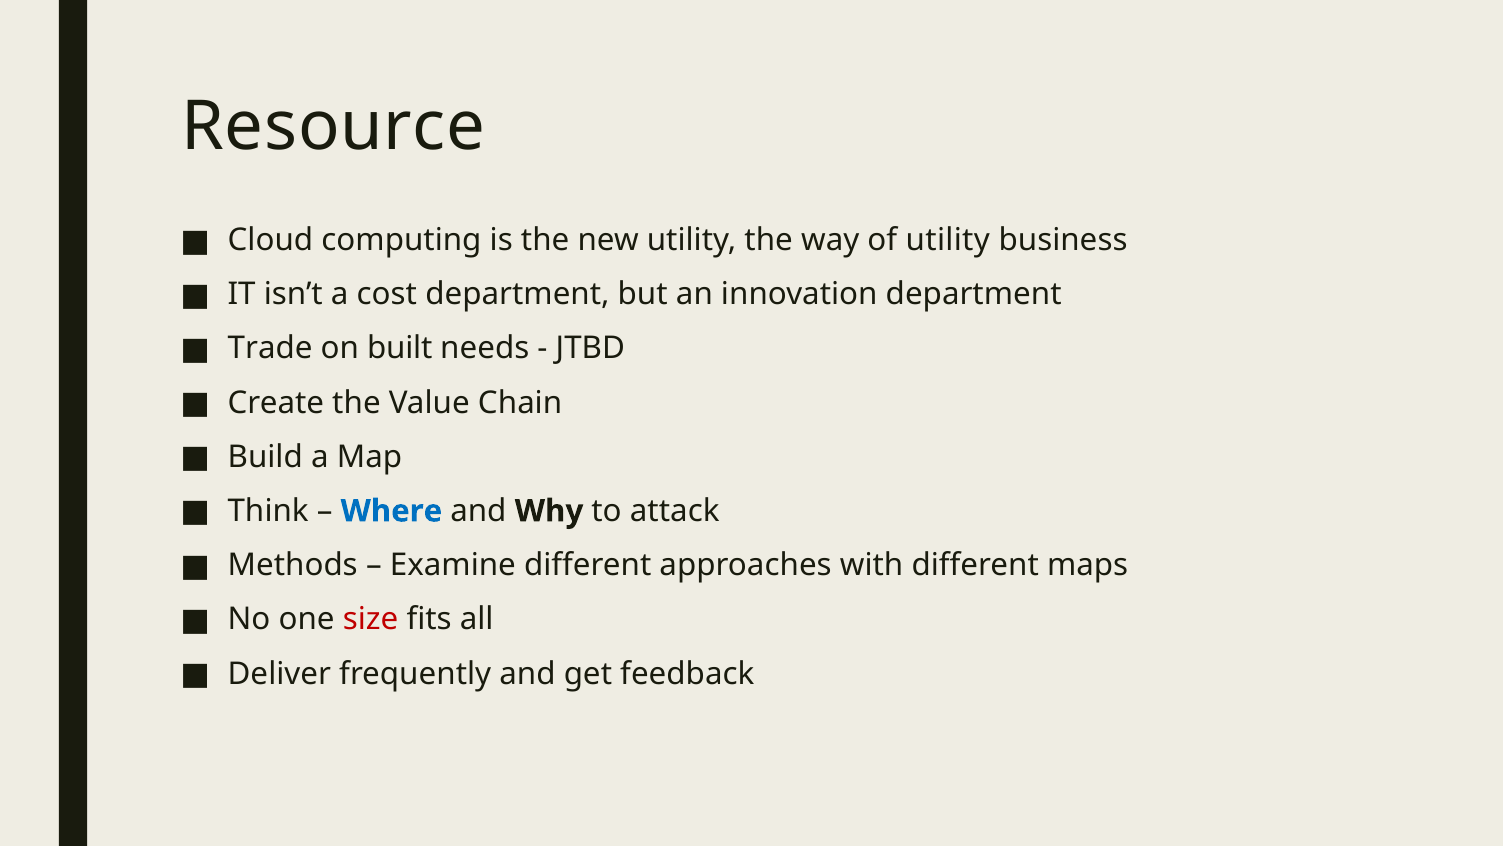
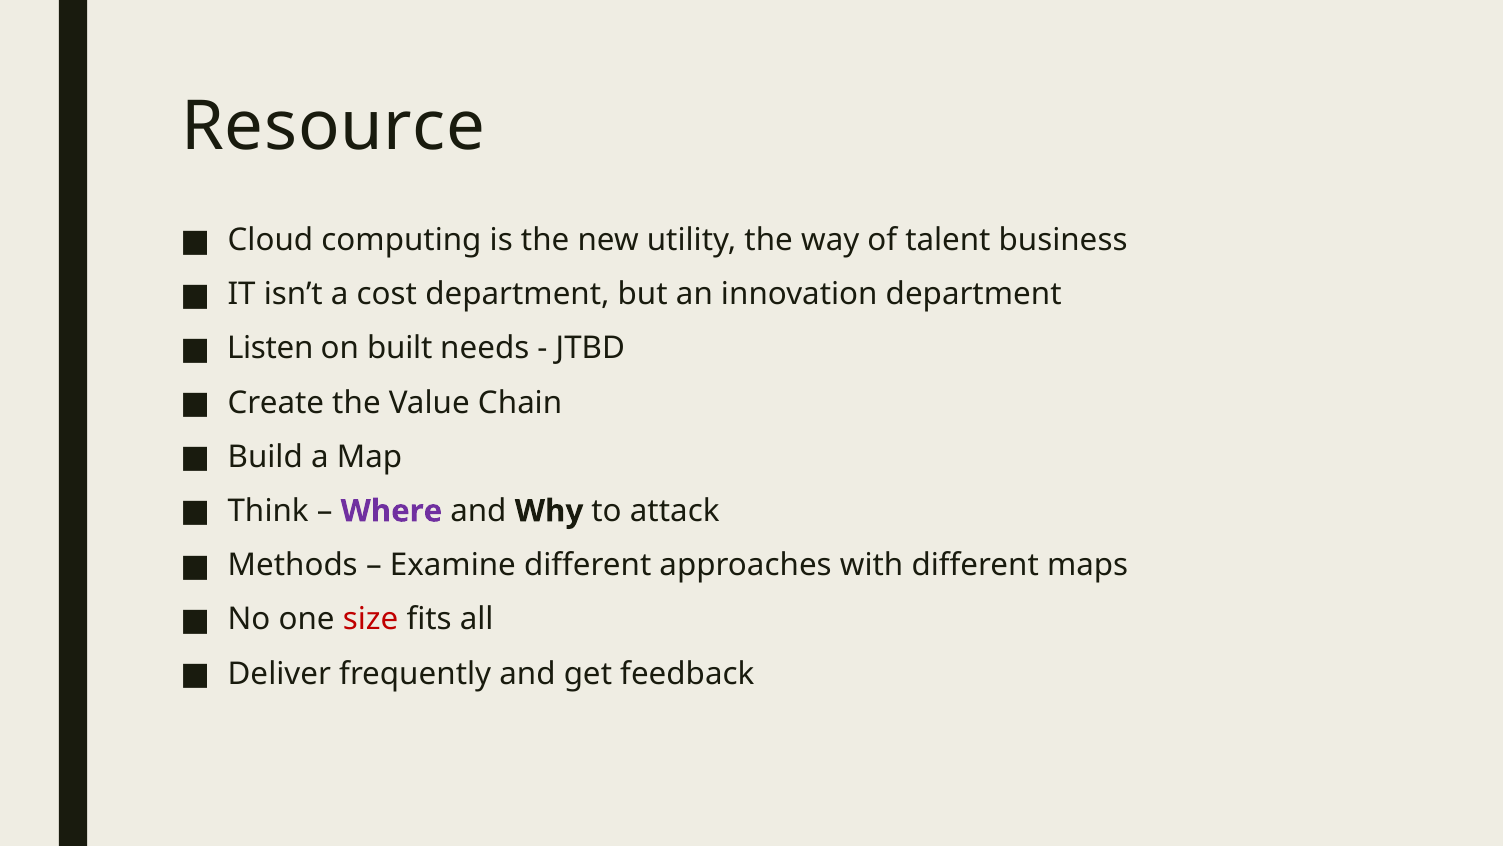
of utility: utility -> talent (948, 240)
Trade: Trade -> Listen (270, 348)
Where colour: blue -> purple (391, 511)
